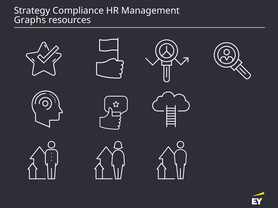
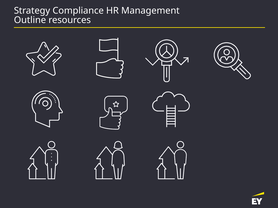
Graphs: Graphs -> Outline (30, 20)
